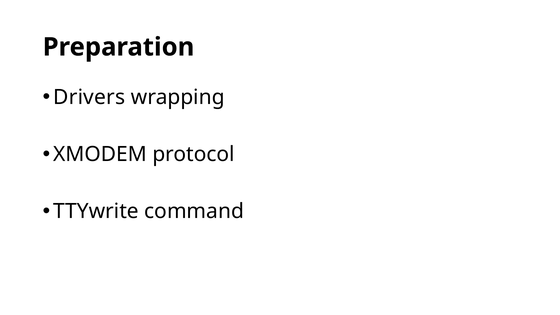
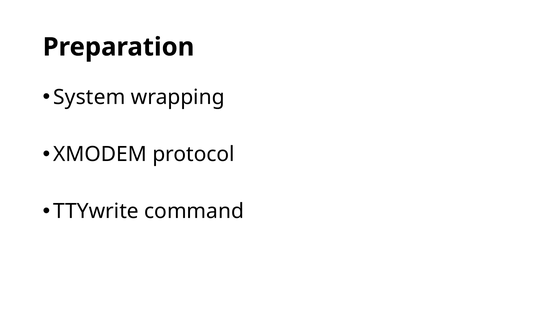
Drivers: Drivers -> System (89, 97)
